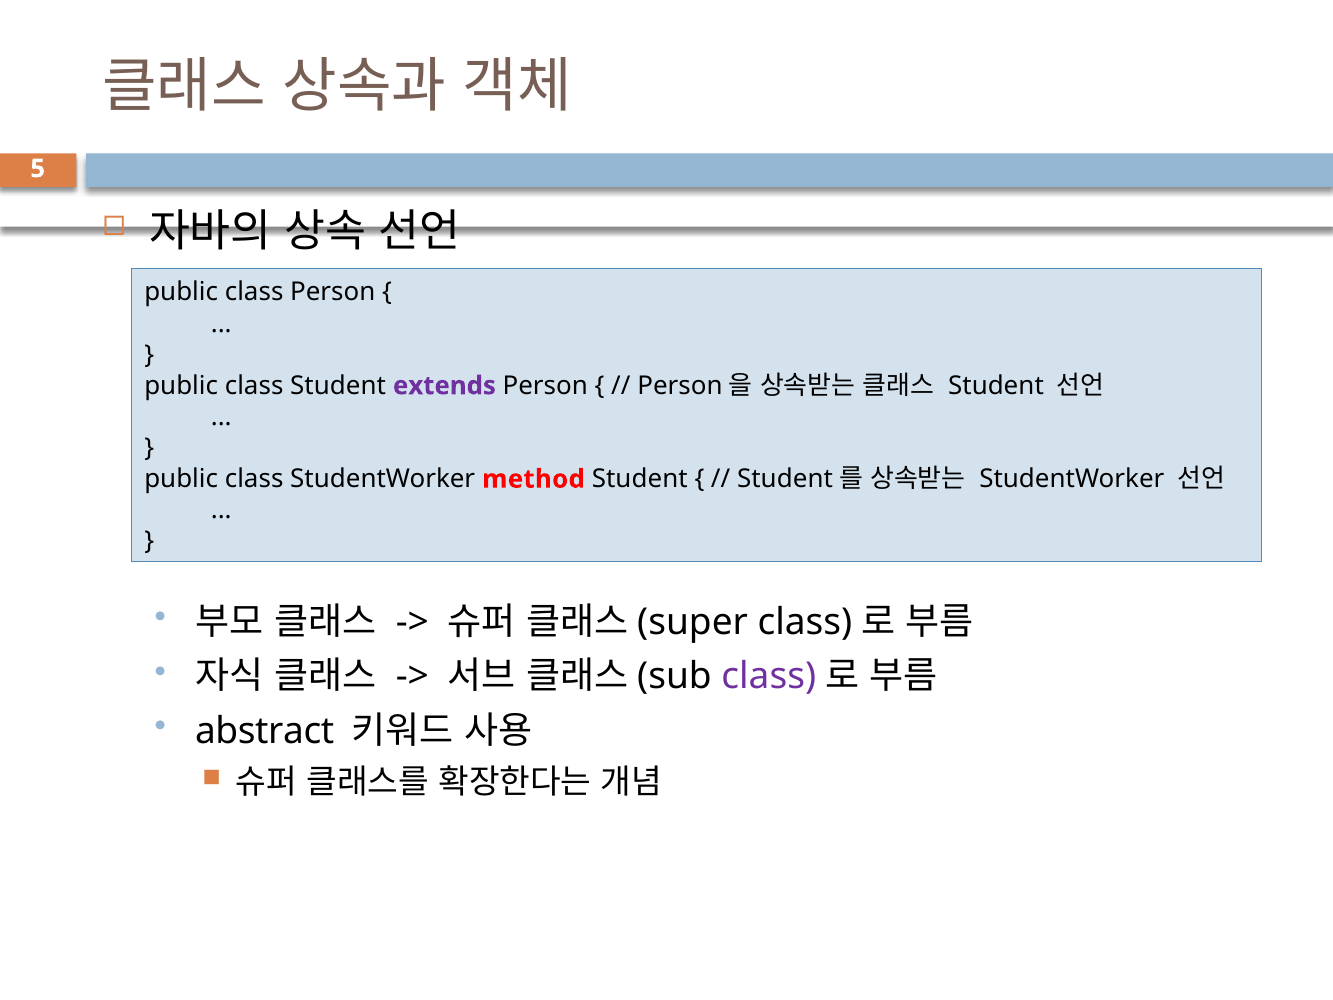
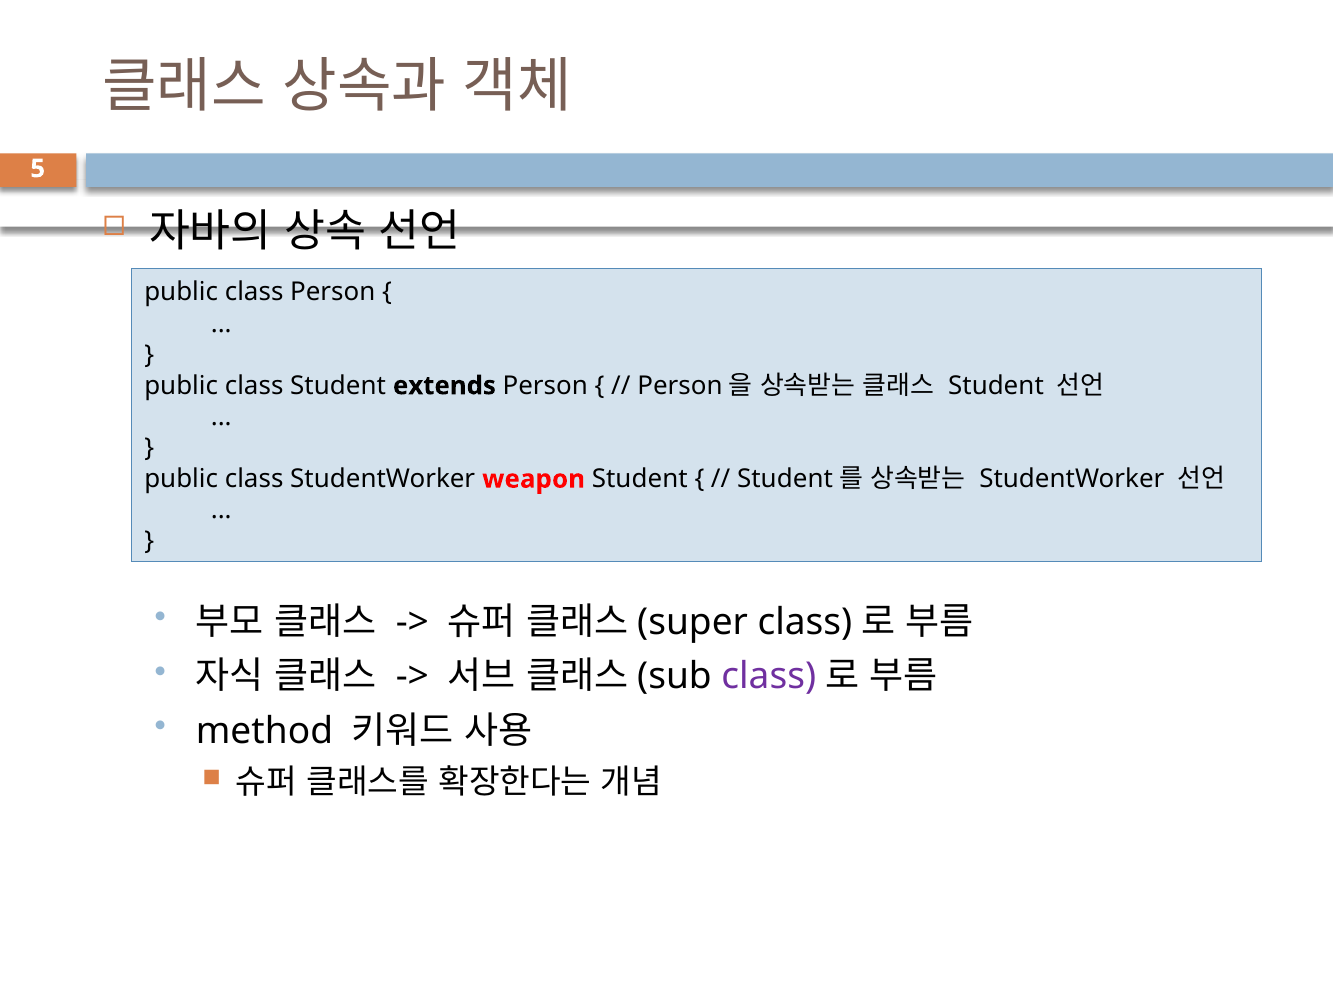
extends colour: purple -> black (444, 386)
method: method -> weapon (534, 479)
abstract: abstract -> method (264, 731)
